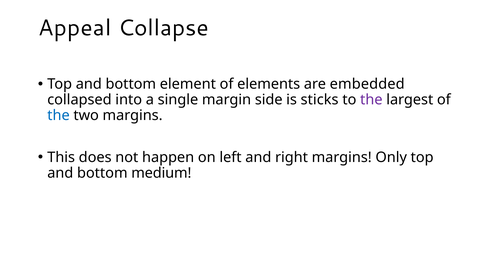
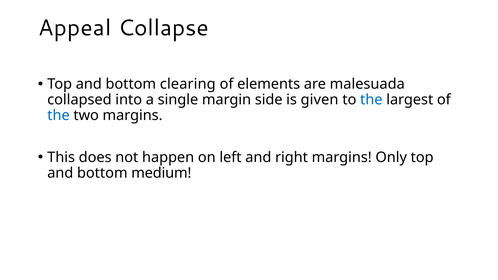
element: element -> clearing (188, 84)
embedded: embedded -> malesuada (367, 84)
sticks: sticks -> given (320, 100)
the colour: purple -> blue (371, 100)
